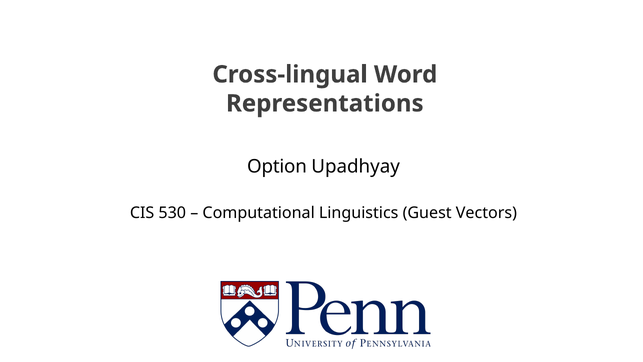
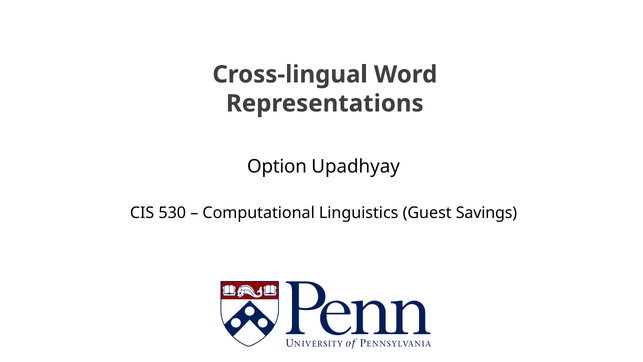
Vectors: Vectors -> Savings (486, 213)
